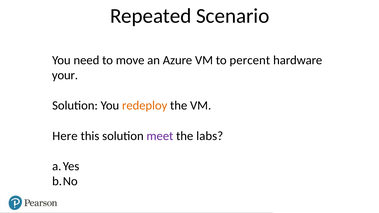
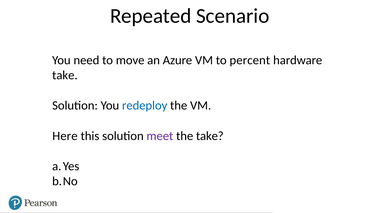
your: your -> take (65, 75)
redeploy colour: orange -> blue (145, 106)
the labs: labs -> take (210, 136)
